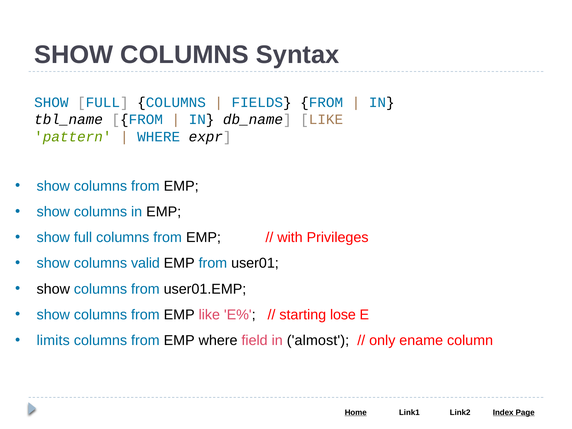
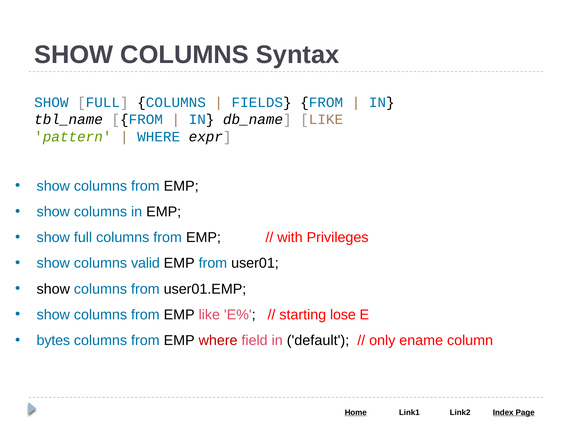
limits: limits -> bytes (53, 340)
where colour: black -> red (218, 340)
almost: almost -> default (318, 340)
